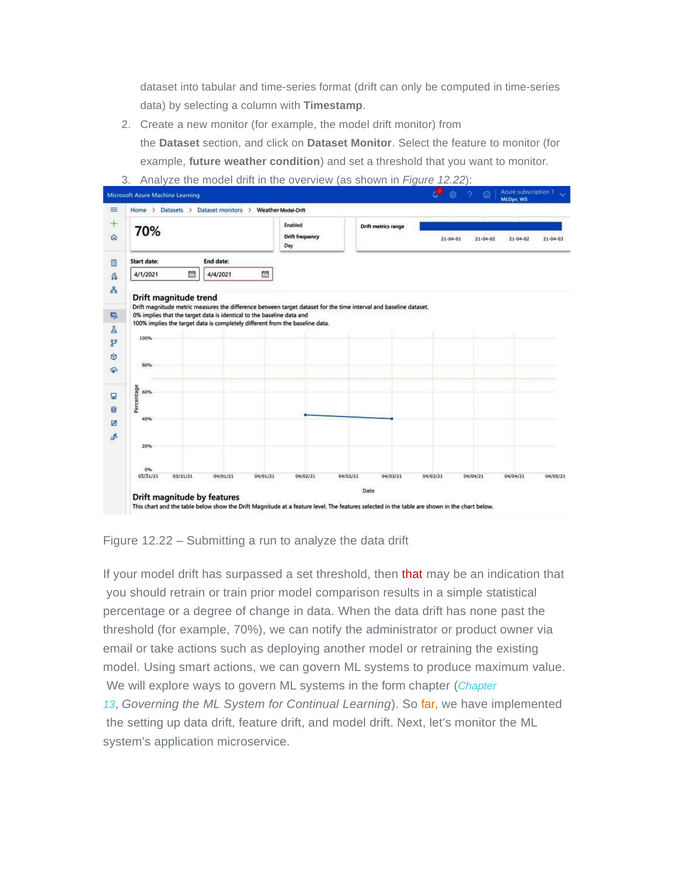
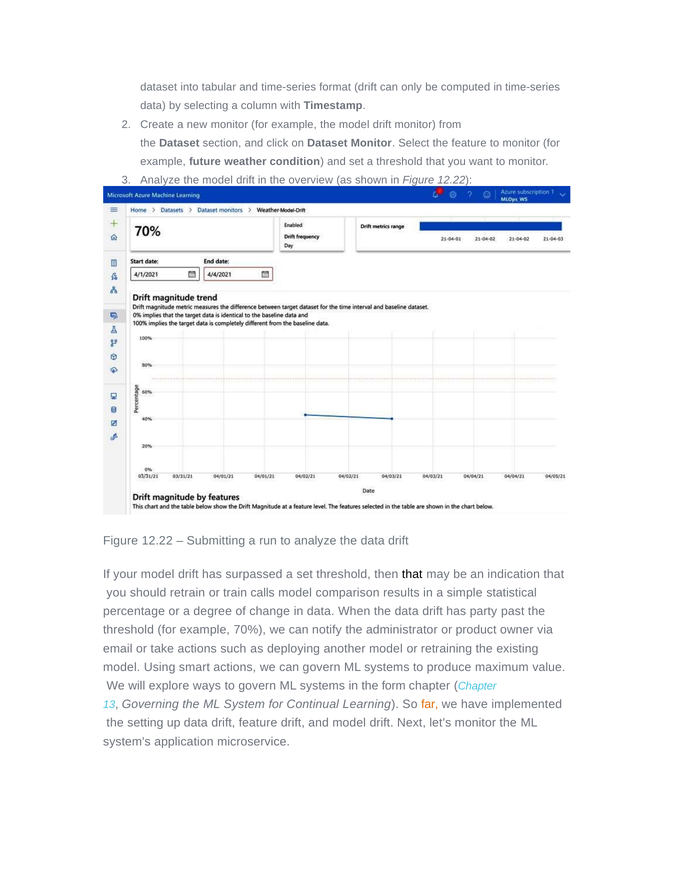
that colour: red -> black (412, 574)
prior: prior -> calls (263, 593)
none: none -> party (483, 612)
